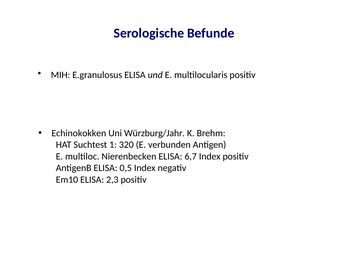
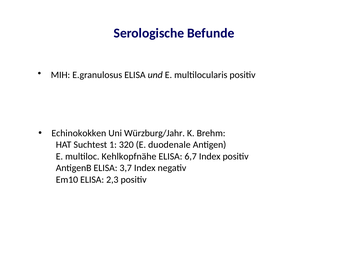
verbunden: verbunden -> duodenale (169, 145)
Nierenbecken: Nierenbecken -> Kehlkopfnähe (129, 156)
0,5: 0,5 -> 3,7 (126, 168)
